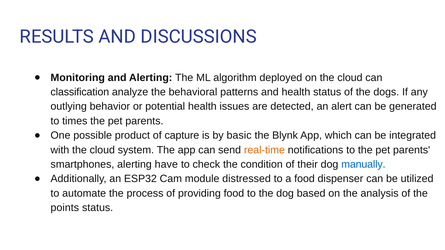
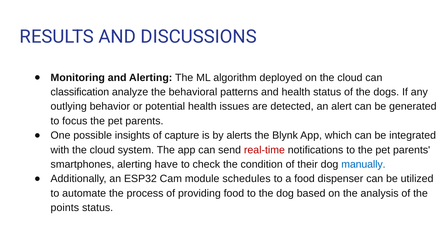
times: times -> focus (75, 121)
product: product -> insights (132, 136)
basic: basic -> alerts (239, 136)
real-time colour: orange -> red (264, 150)
distressed: distressed -> schedules (247, 179)
